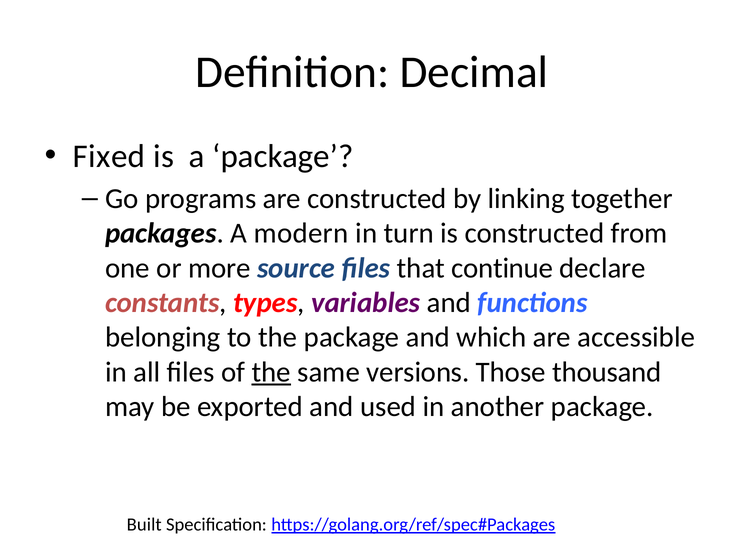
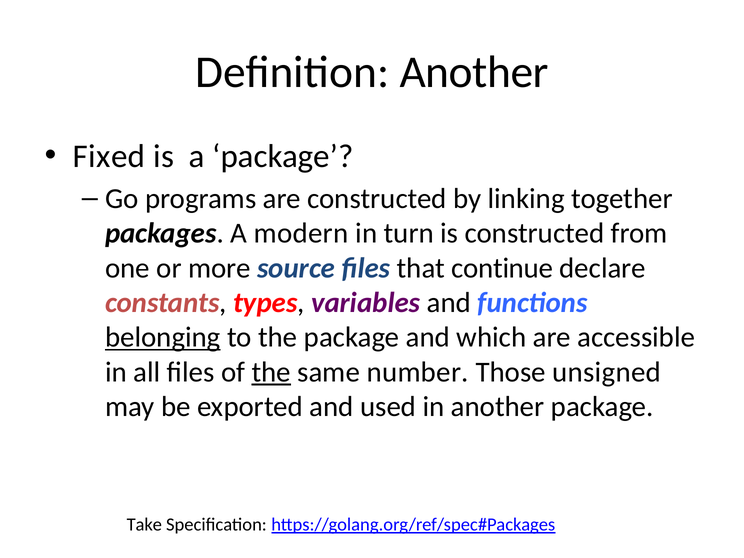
Definition Decimal: Decimal -> Another (474, 72)
belonging underline: none -> present (163, 337)
versions: versions -> number (418, 372)
thousand: thousand -> unsigned (607, 372)
Built: Built -> Take (144, 525)
